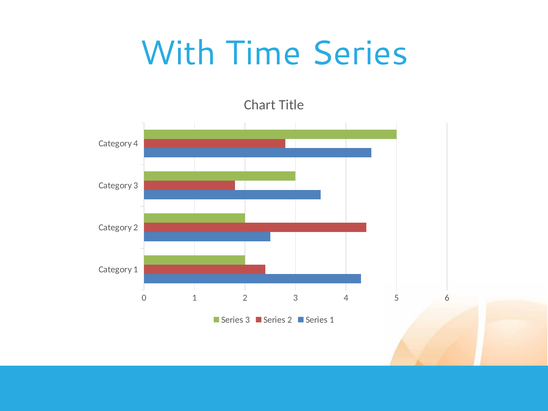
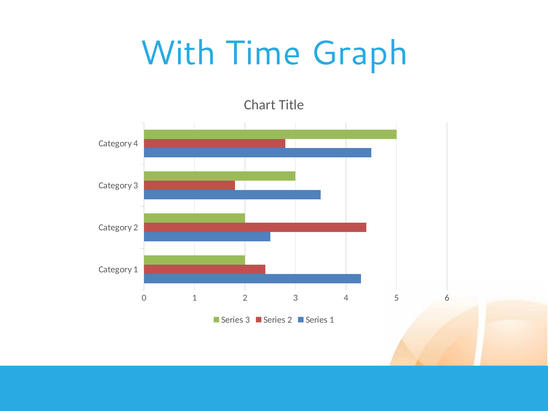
Time Series: Series -> Graph (359, 53)
